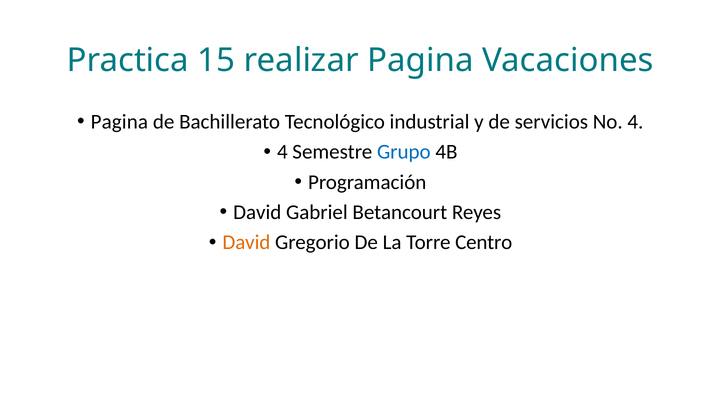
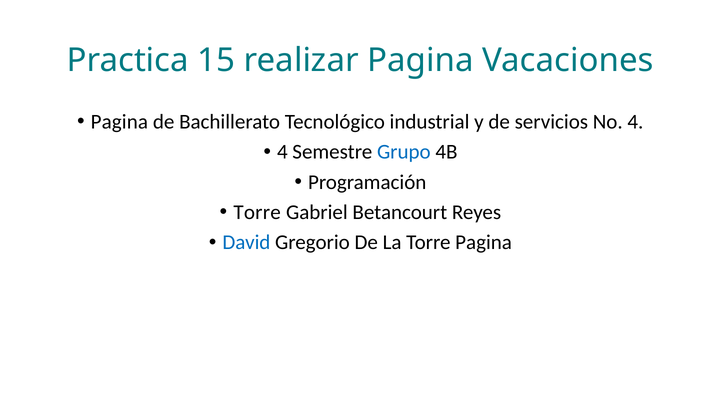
David: David -> Torre (257, 213)
David colour: orange -> blue (246, 243)
Torre Centro: Centro -> Pagina (484, 243)
